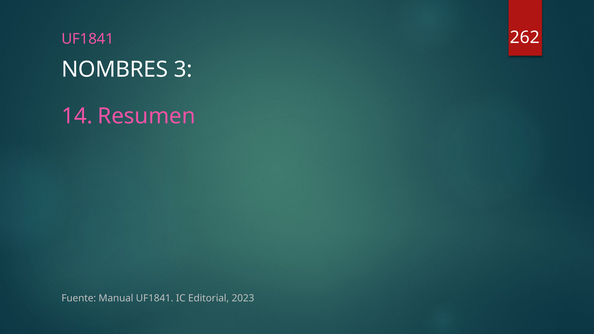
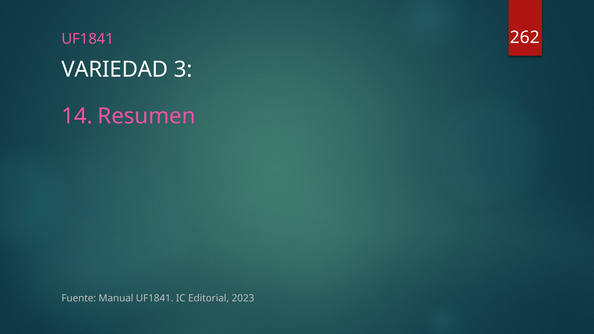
NOMBRES: NOMBRES -> VARIEDAD (115, 69)
